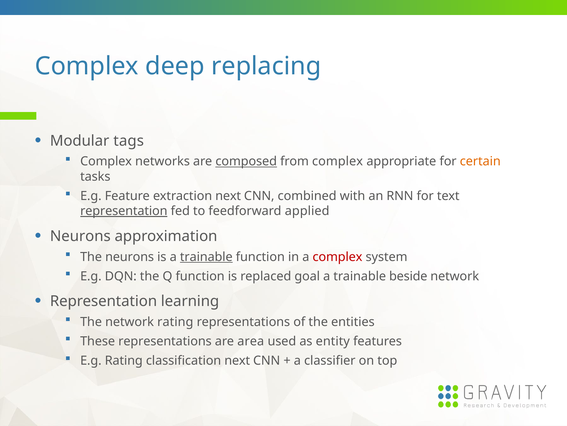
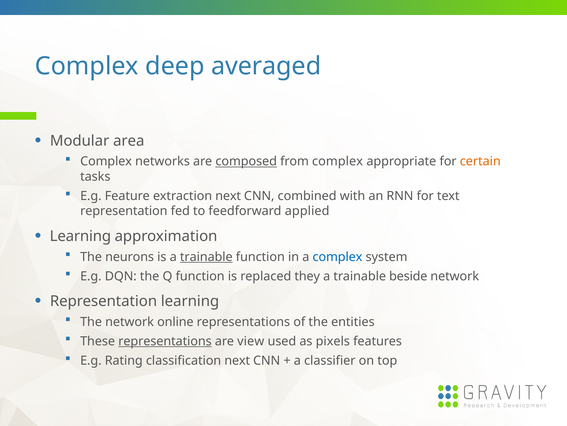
replacing: replacing -> averaged (266, 66)
tags: tags -> area (129, 141)
representation underline: present -> none (124, 211)
Neurons: Neurons -> Learning (80, 236)
complex colour: red -> blue (337, 256)
goal: goal -> they (307, 276)
network rating: rating -> online (175, 321)
representations underline: none -> present (165, 341)
area: area -> view (251, 341)
entity: entity -> pixels (333, 341)
